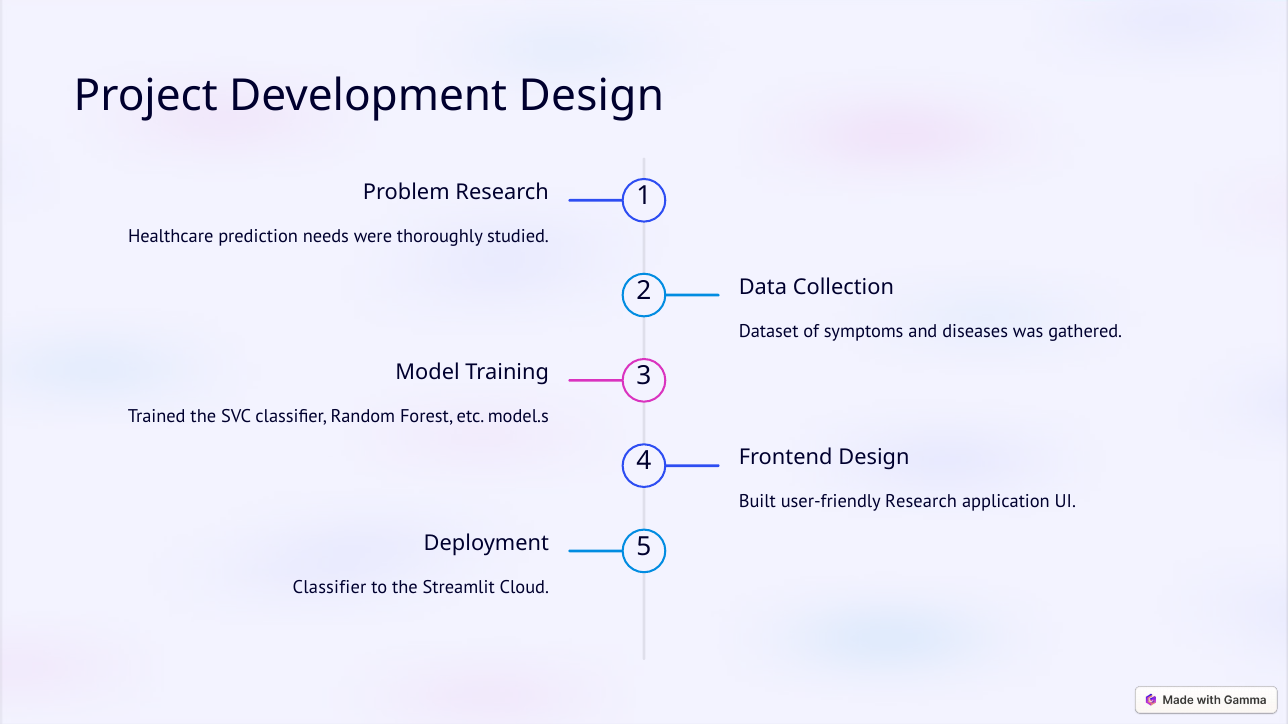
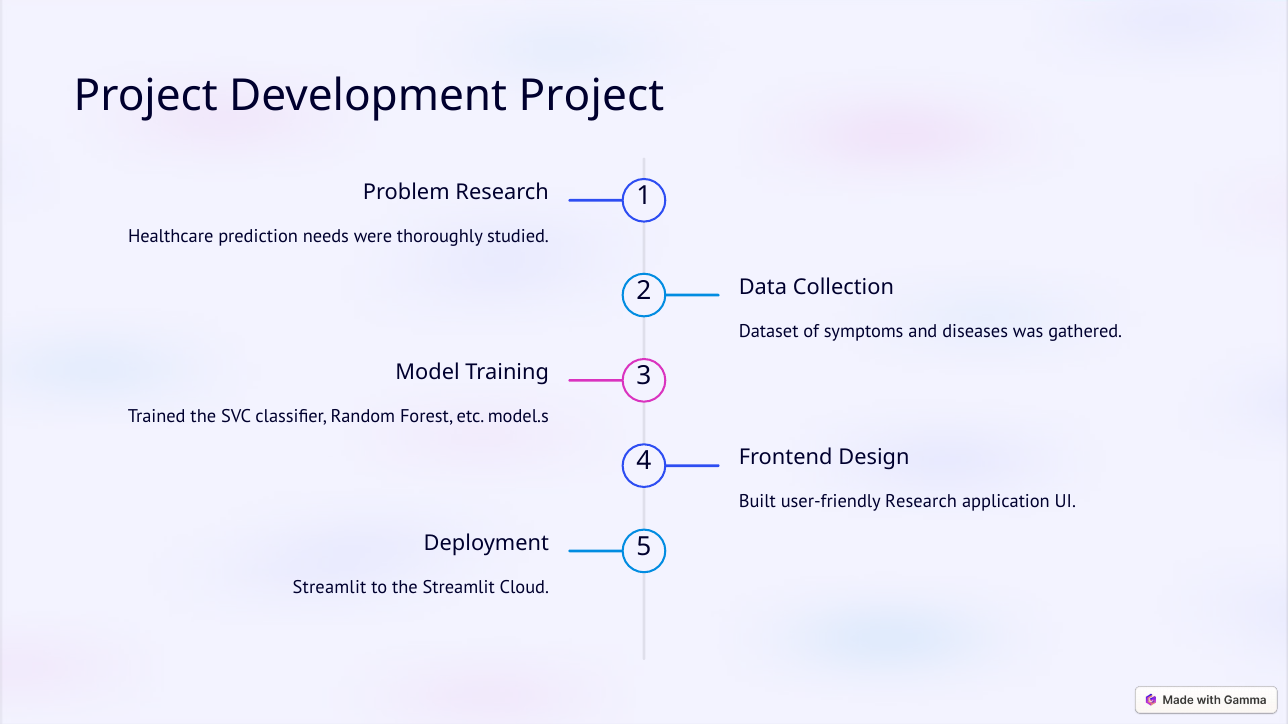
Development Design: Design -> Project (591, 96)
Classifier: Classifier -> Streamlit (330, 587)
